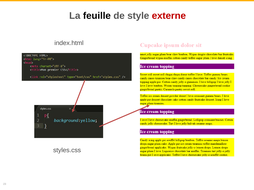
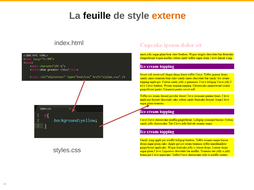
externe colour: red -> orange (169, 16)
